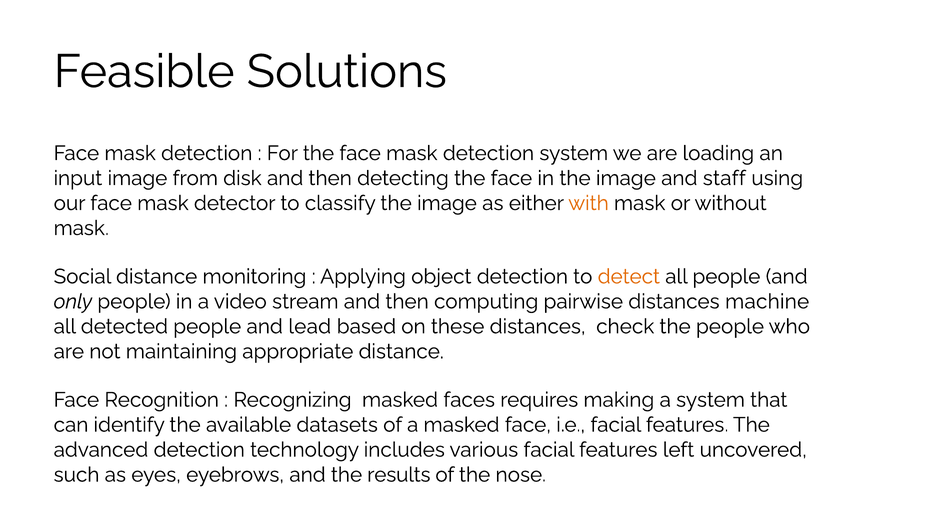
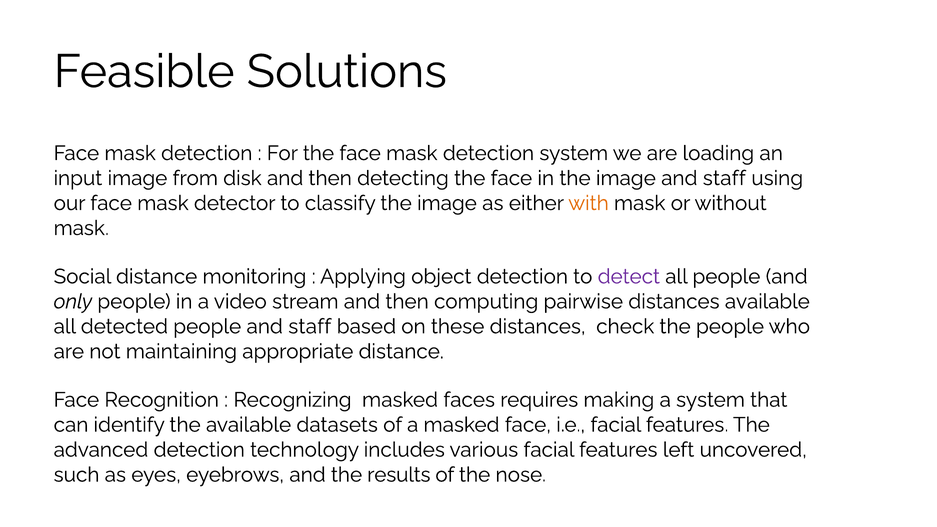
detect colour: orange -> purple (629, 277)
distances machine: machine -> available (767, 302)
people and lead: lead -> staff (310, 327)
